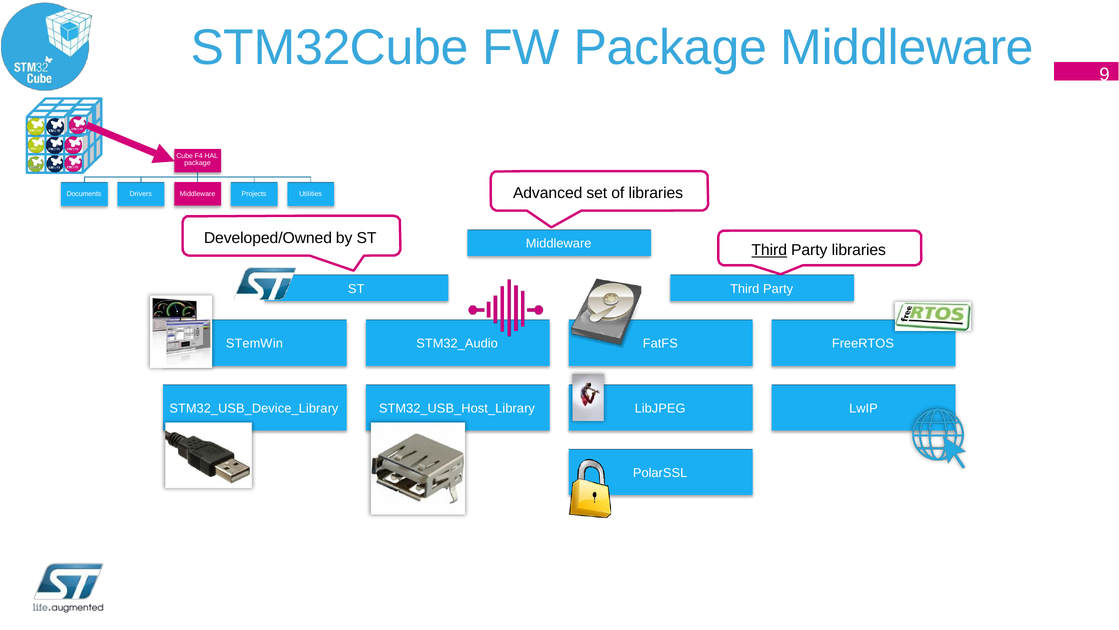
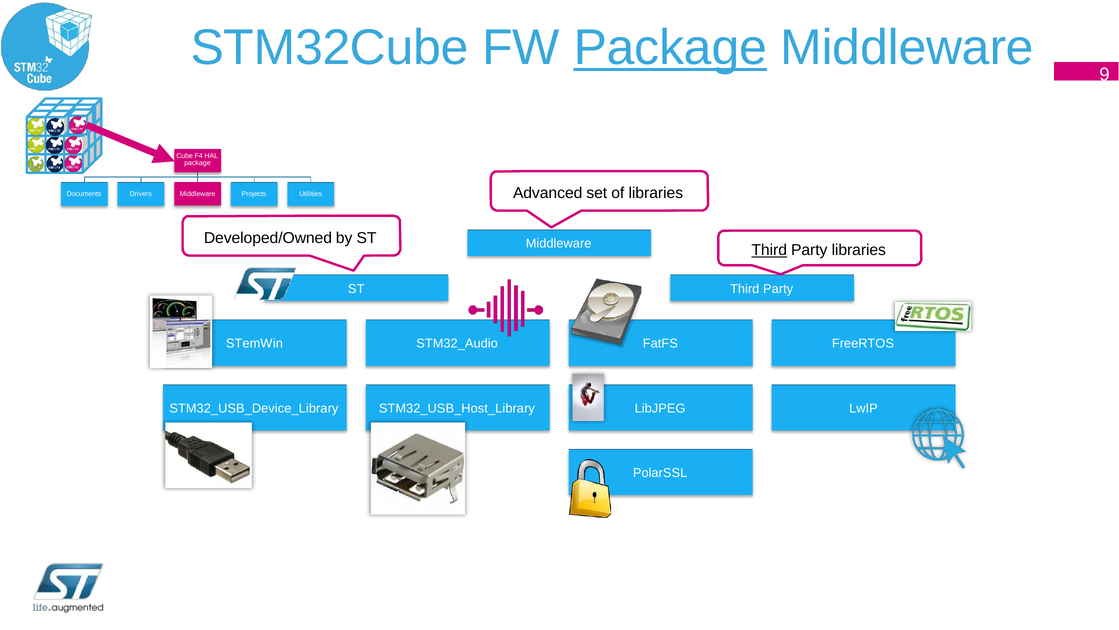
Package underline: none -> present (670, 48)
